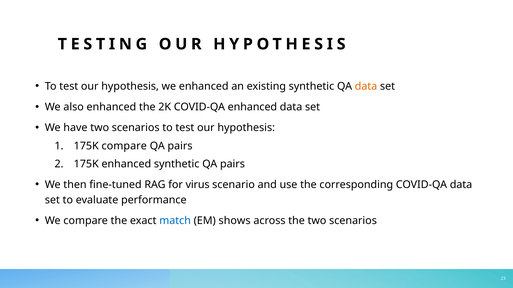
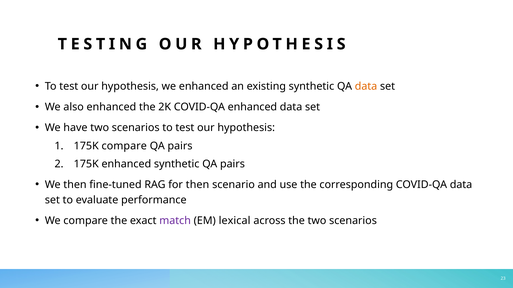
for virus: virus -> then (198, 185)
match colour: blue -> purple (175, 221)
shows: shows -> lexical (235, 221)
